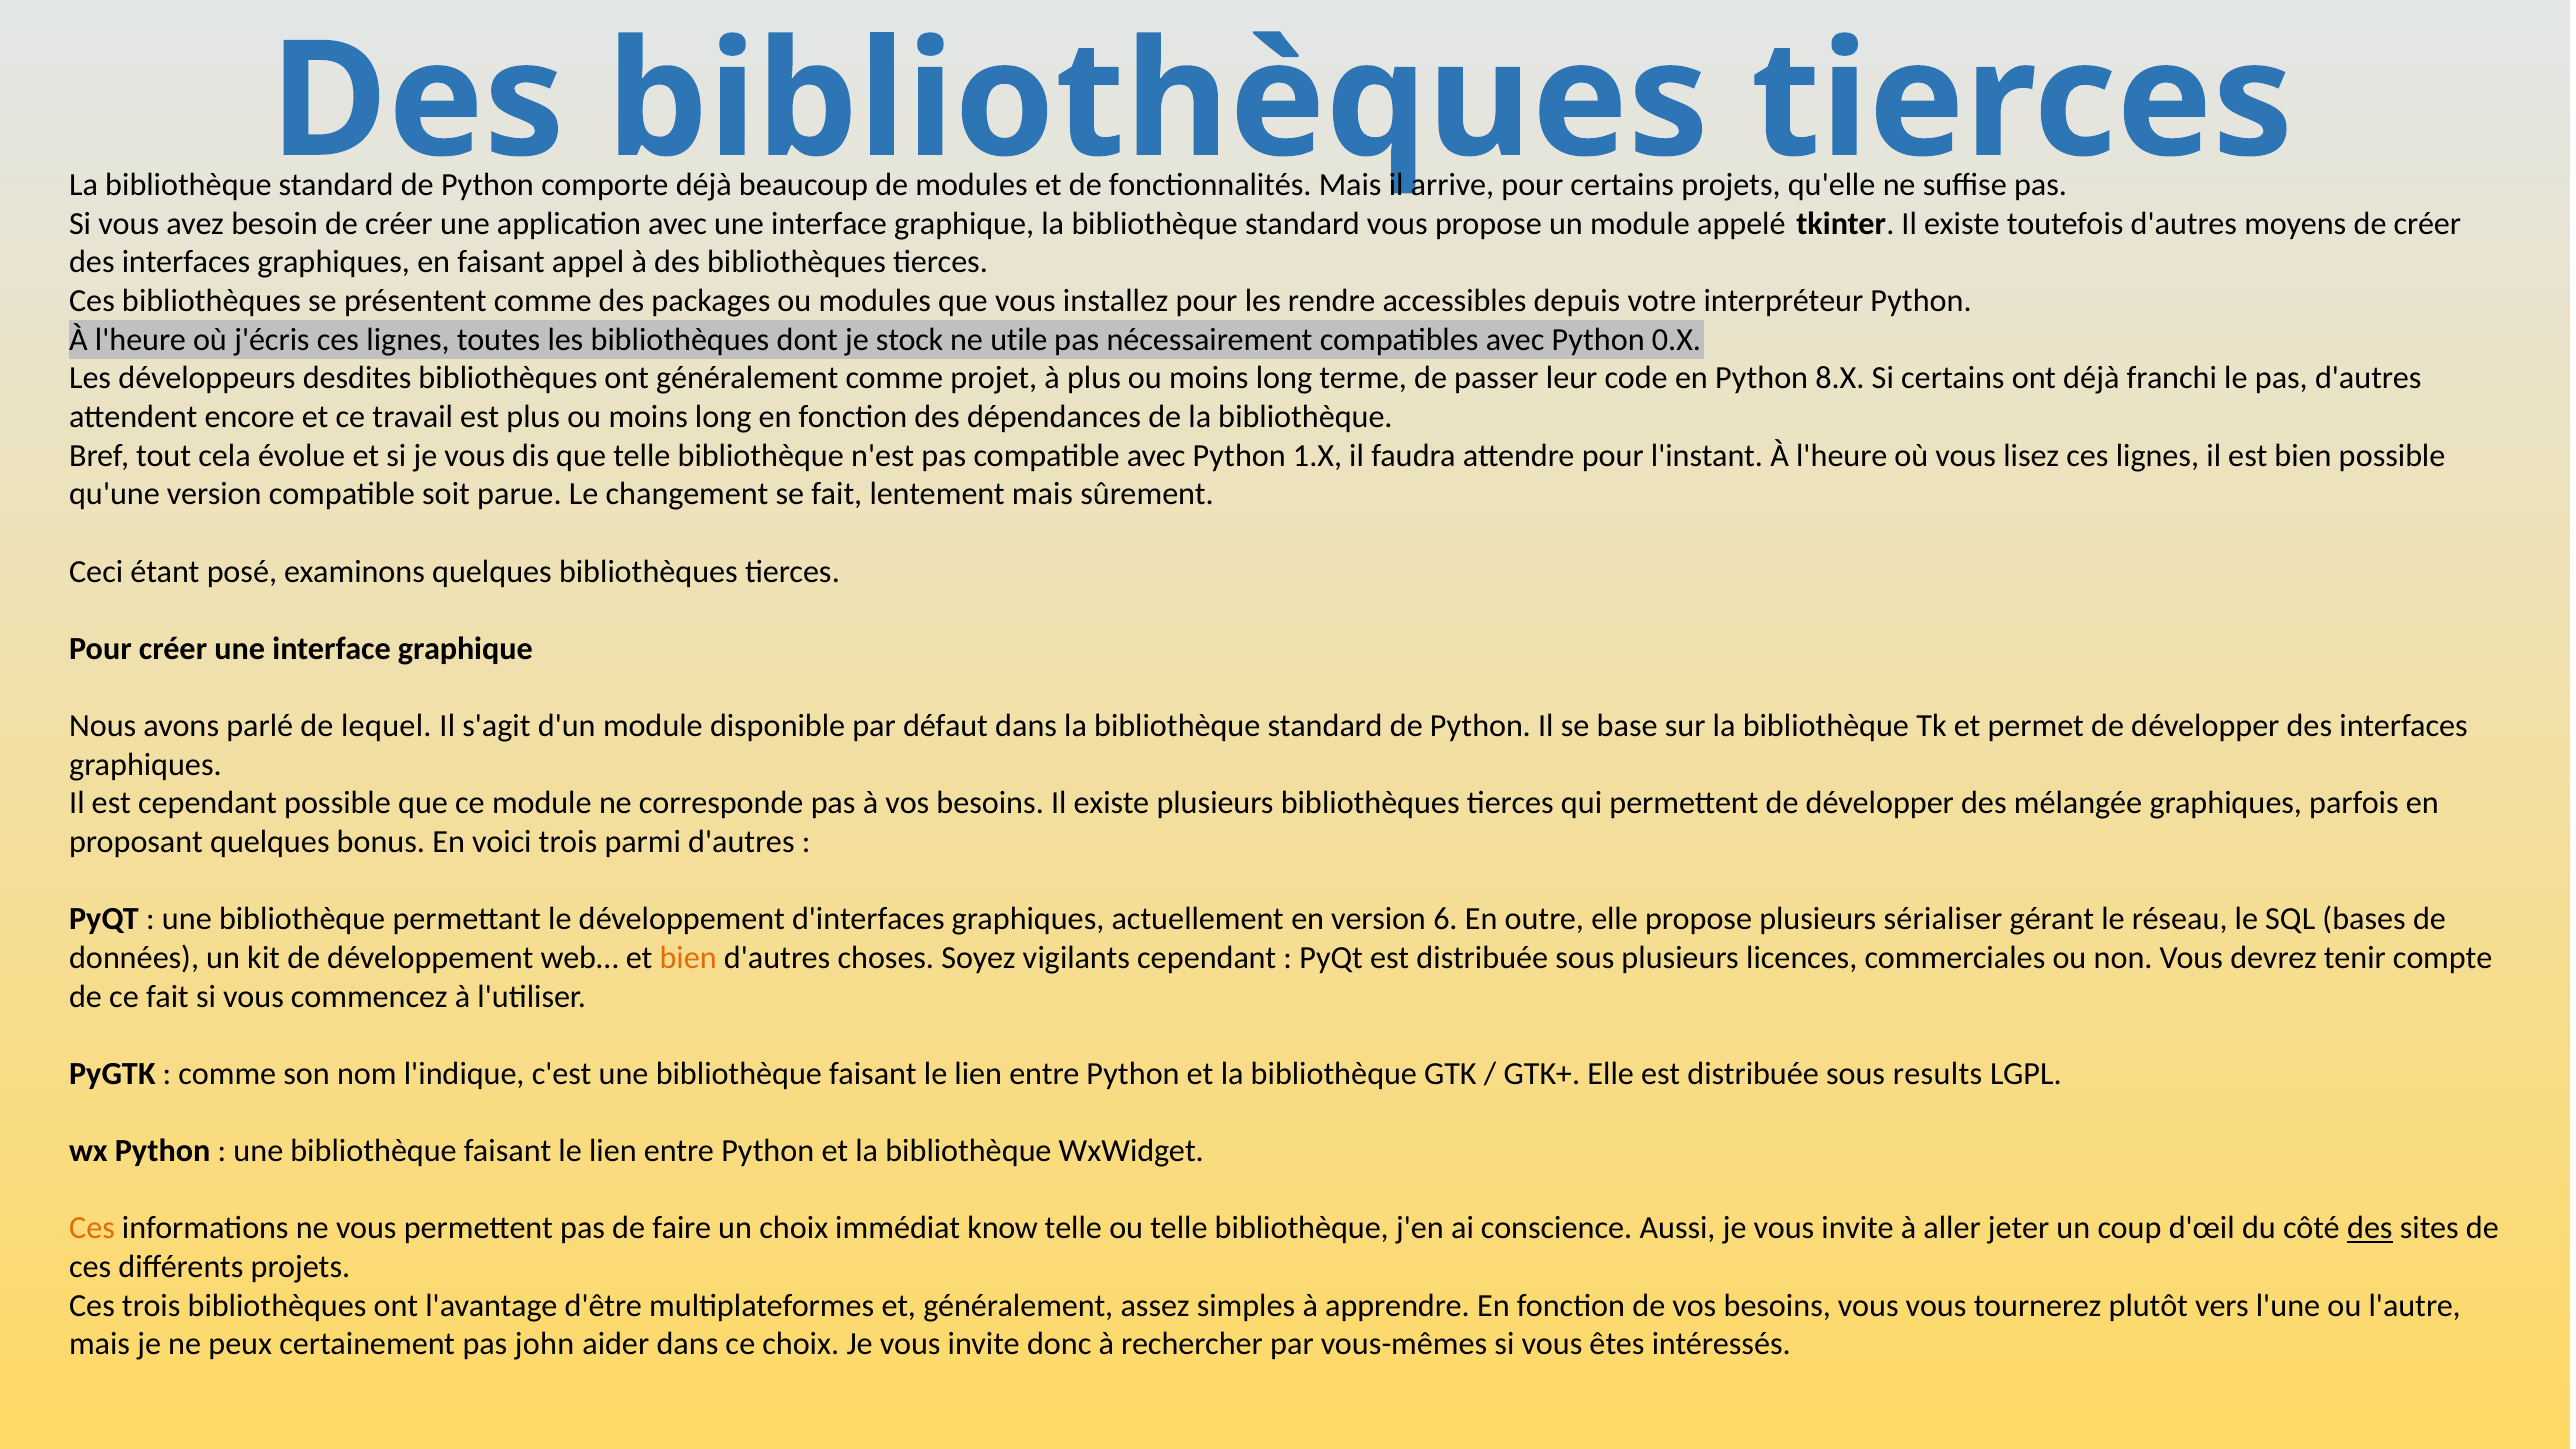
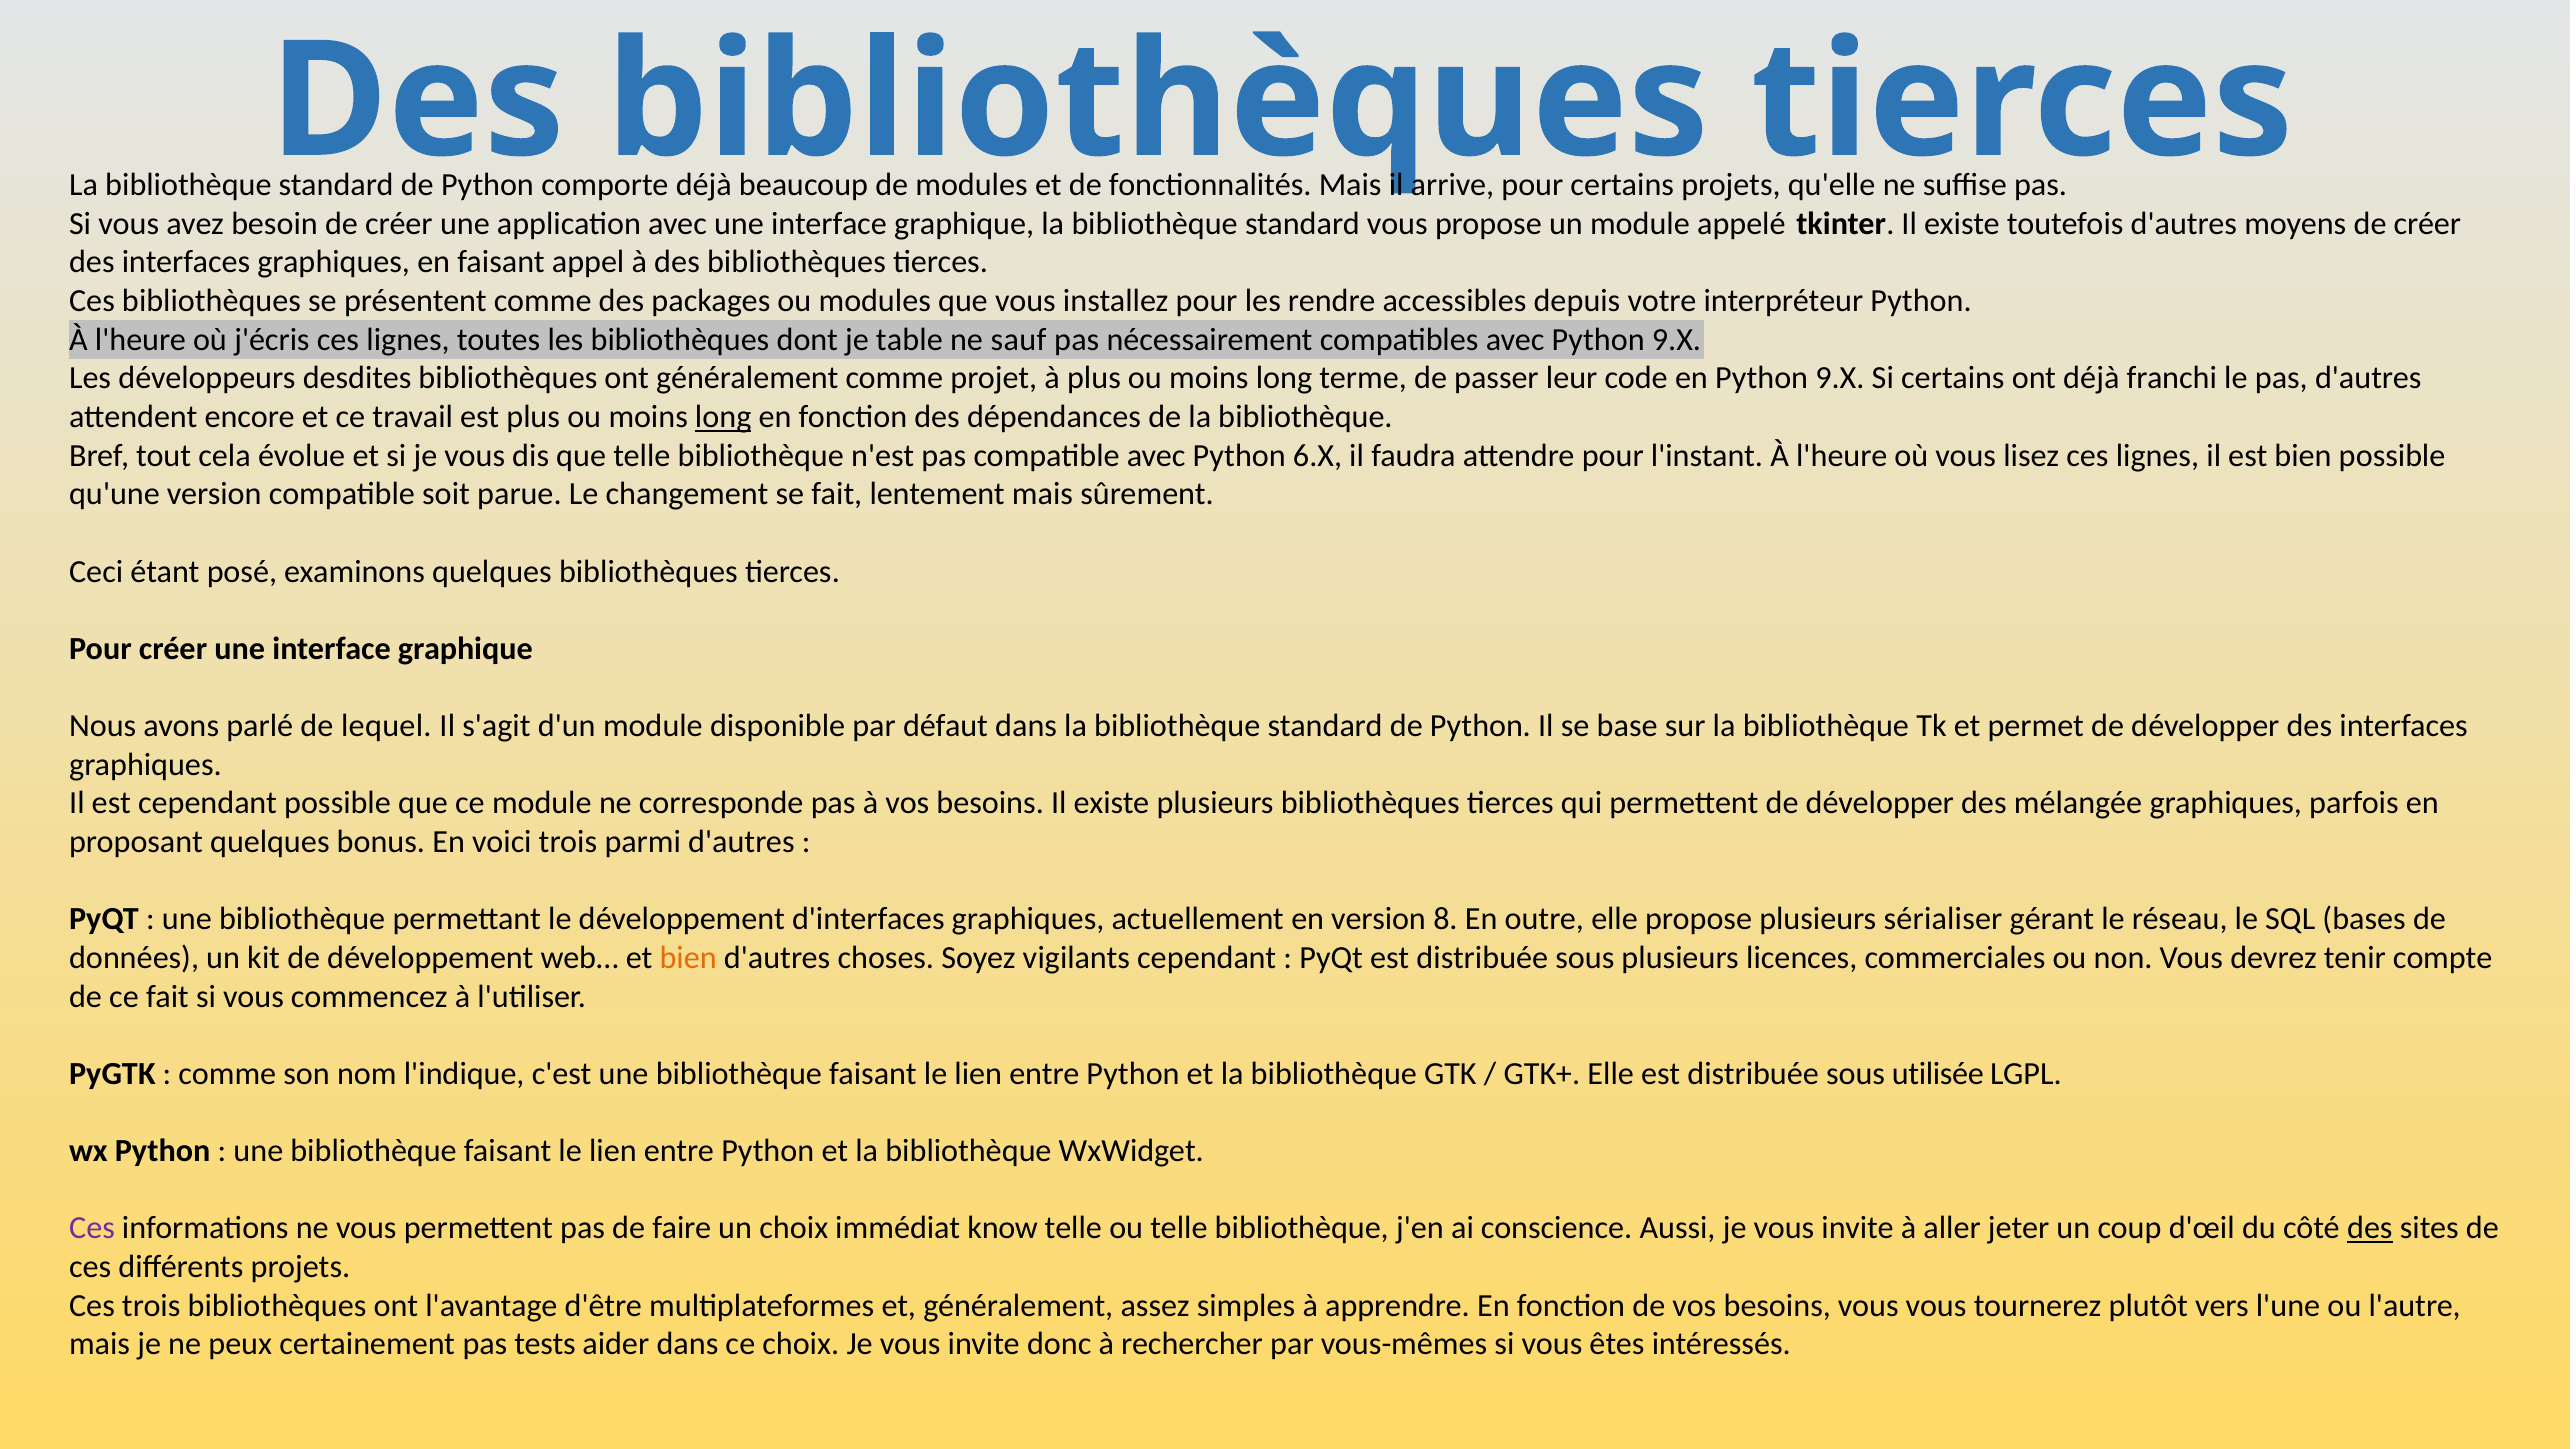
stock: stock -> table (909, 340)
utile: utile -> sauf (1018, 340)
avec Python 0.X: 0.X -> 9.X (1676, 340)
en Python 8.X: 8.X -> 9.X (1840, 378)
long underline: none -> present (723, 417)
1.X: 1.X -> 6.X (1318, 456)
6: 6 -> 8 (1445, 919)
results: results -> utilisée (1938, 1074)
Ces colour: orange -> purple (92, 1228)
john: john -> tests (545, 1344)
